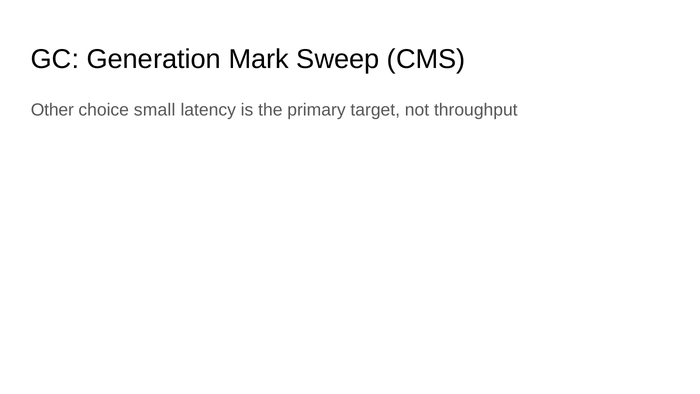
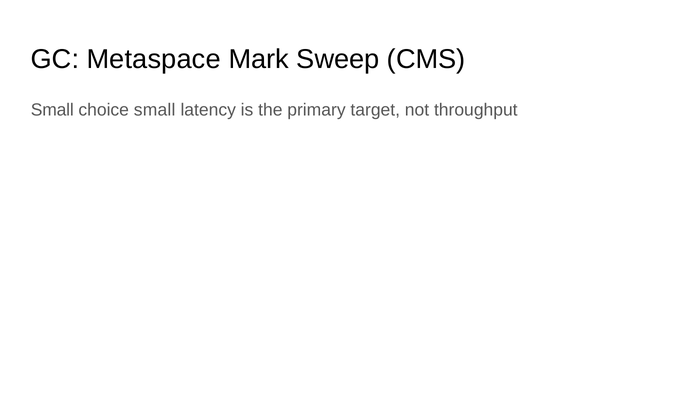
Generation: Generation -> Metaspace (154, 59)
Other: Other -> Small (52, 110)
